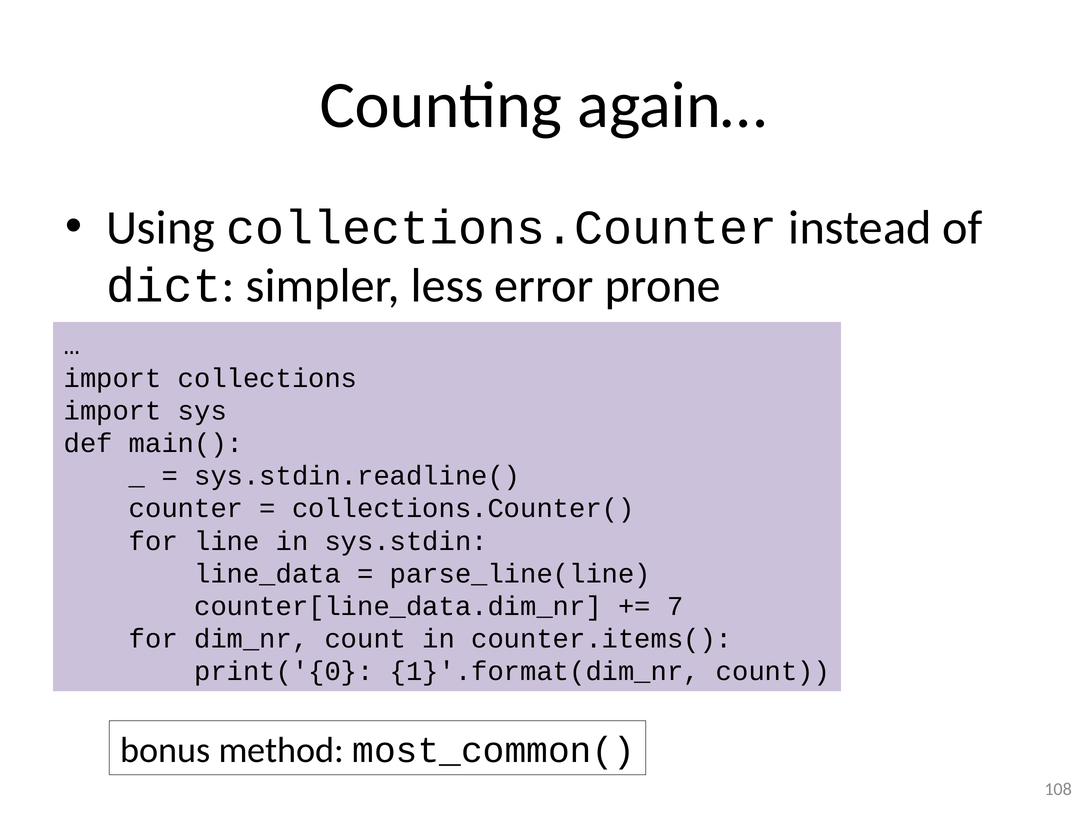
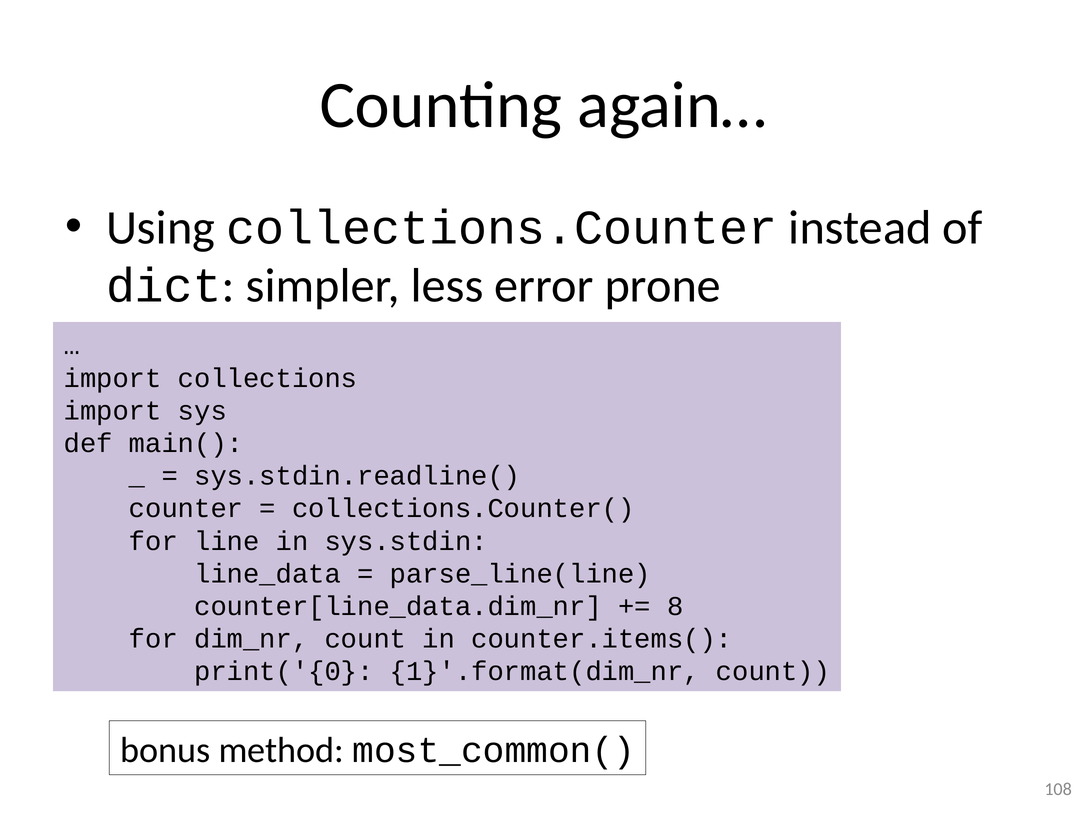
7: 7 -> 8 (675, 606)
